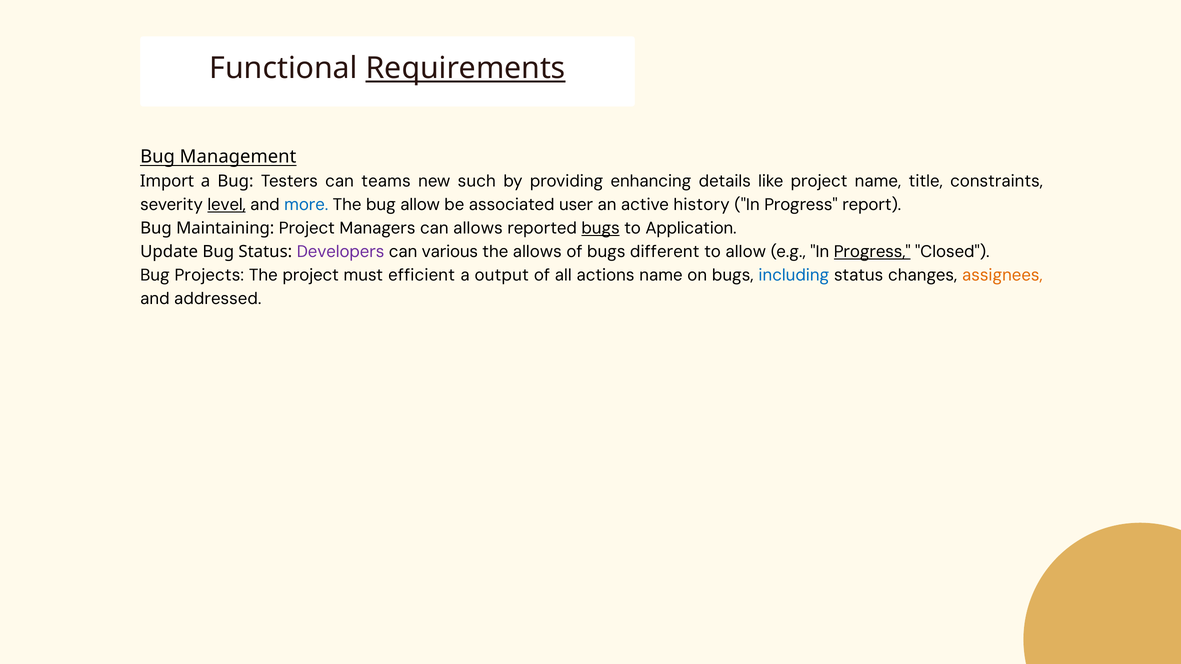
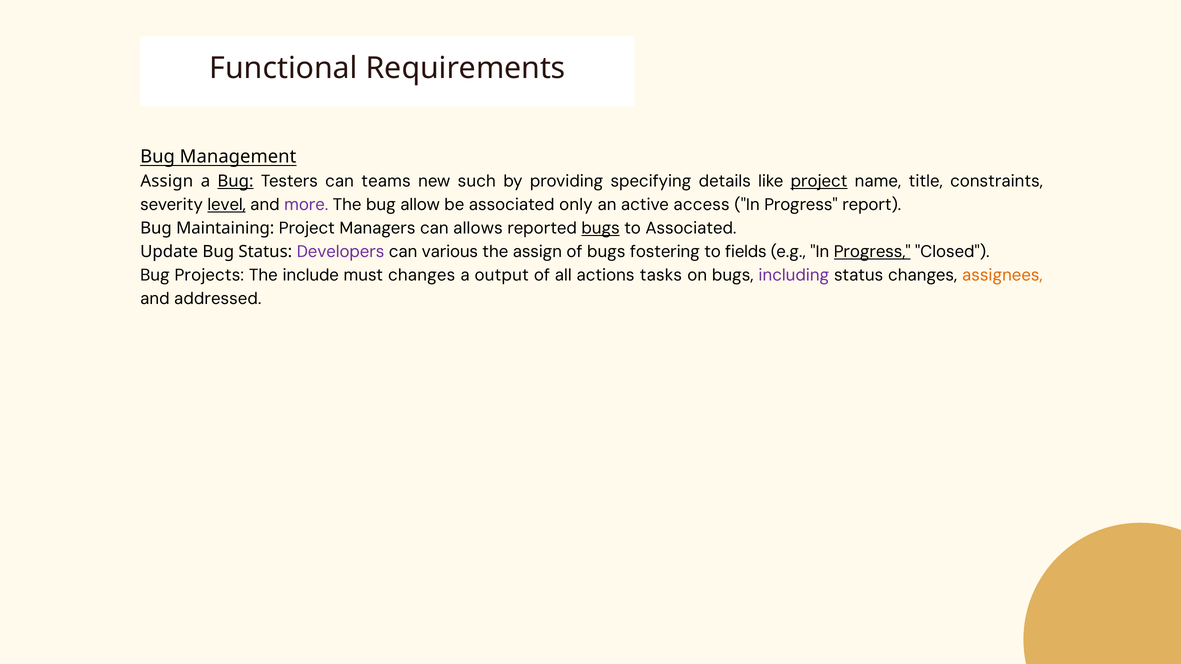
Requirements underline: present -> none (466, 68)
Import: Import -> Assign (167, 181)
Bug underline: none -> present (235, 181)
enhancing: enhancing -> specifying (651, 181)
project underline: none -> present (819, 181)
more colour: blue -> purple (306, 205)
user: user -> only (576, 205)
history: history -> access (702, 205)
to Application: Application -> Associated (691, 228)
the allows: allows -> assign (537, 252)
different: different -> fostering (665, 252)
to allow: allow -> fields (746, 252)
The project: project -> include (311, 275)
must efficient: efficient -> changes (422, 275)
actions name: name -> tasks (661, 275)
including colour: blue -> purple (794, 275)
